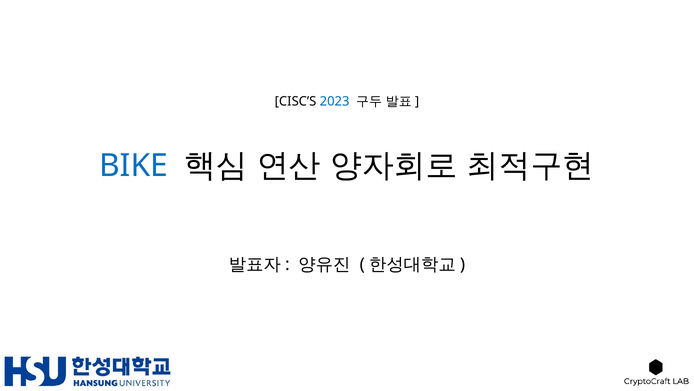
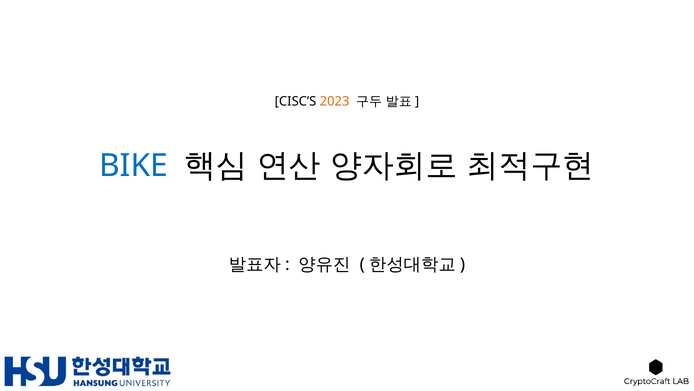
2023 colour: blue -> orange (335, 101)
